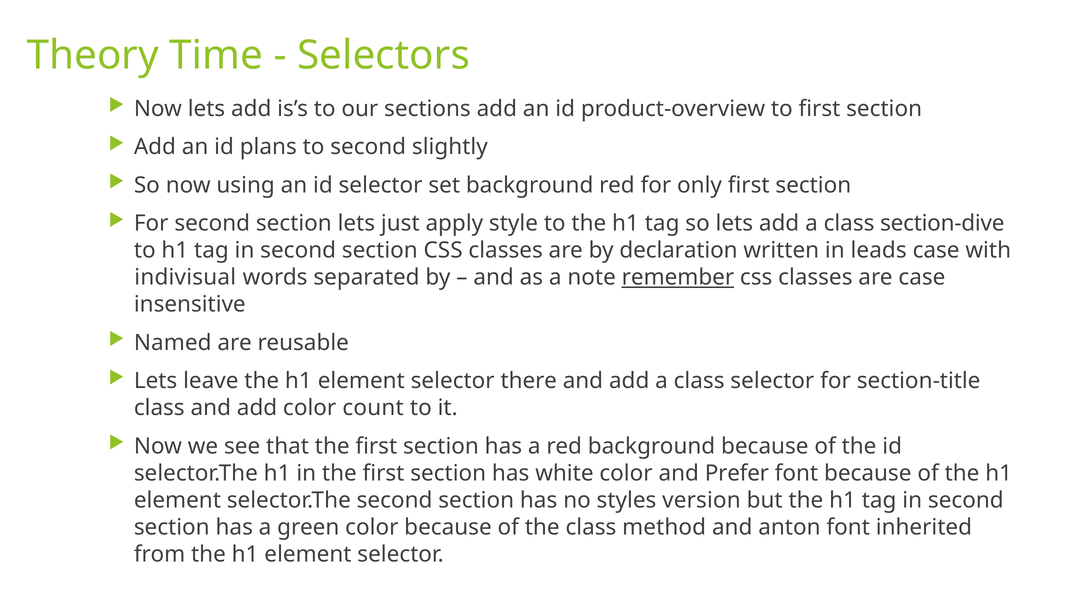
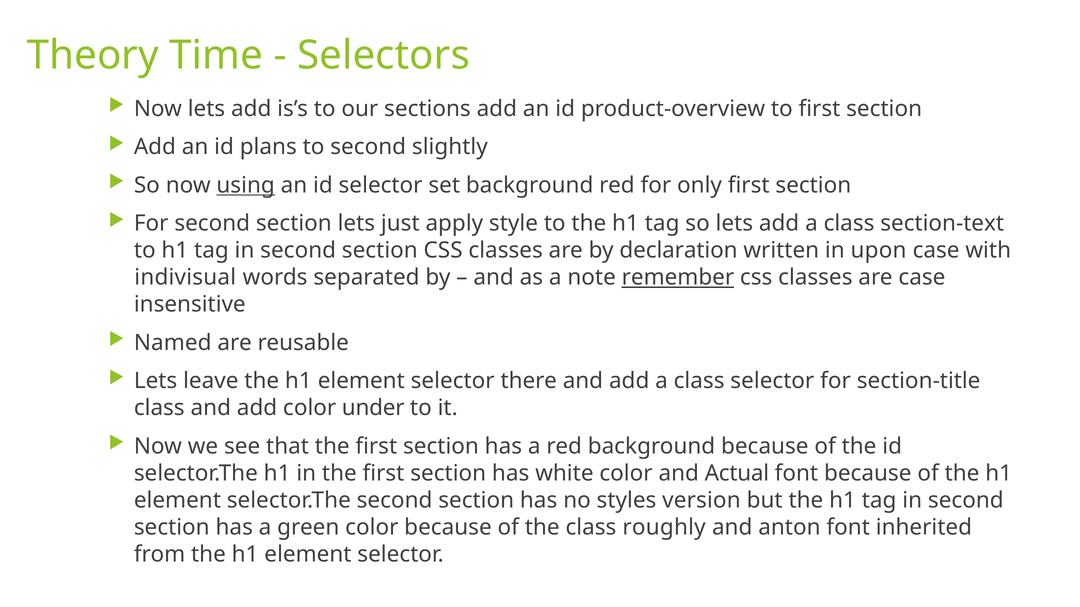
using underline: none -> present (246, 185)
section-dive: section-dive -> section-text (942, 224)
leads: leads -> upon (879, 251)
count: count -> under (373, 408)
Prefer: Prefer -> Actual (737, 474)
method: method -> roughly (664, 528)
